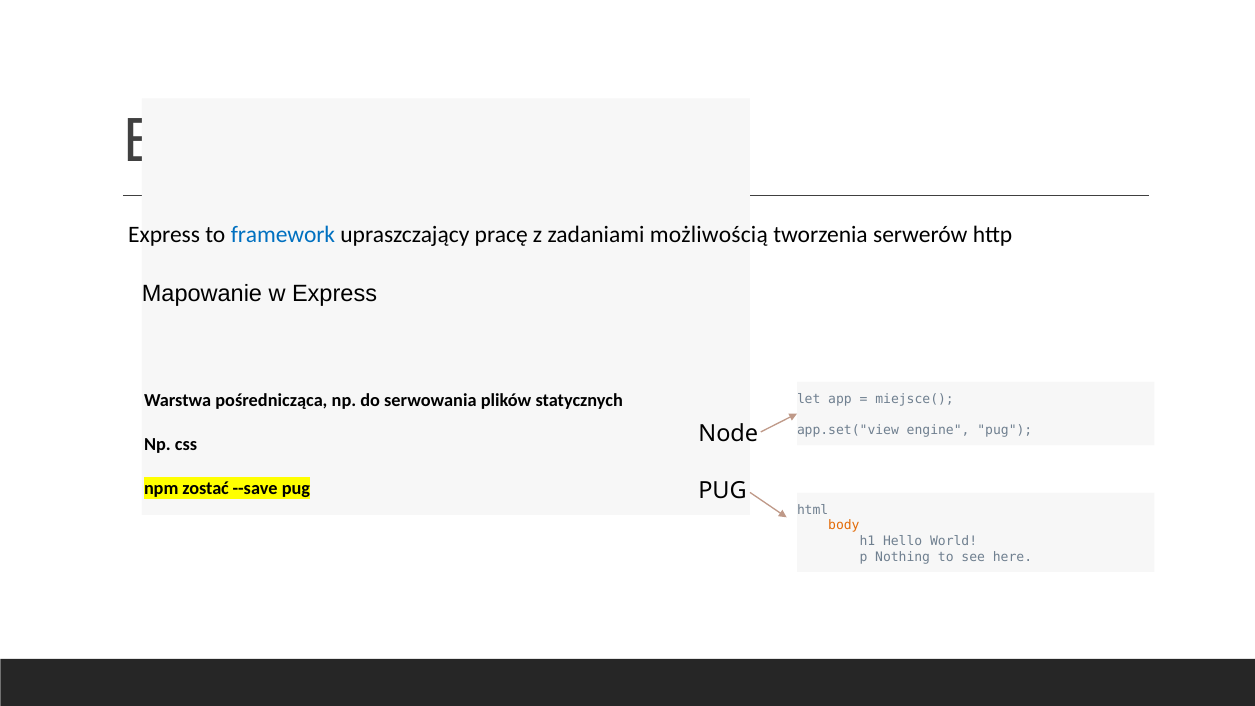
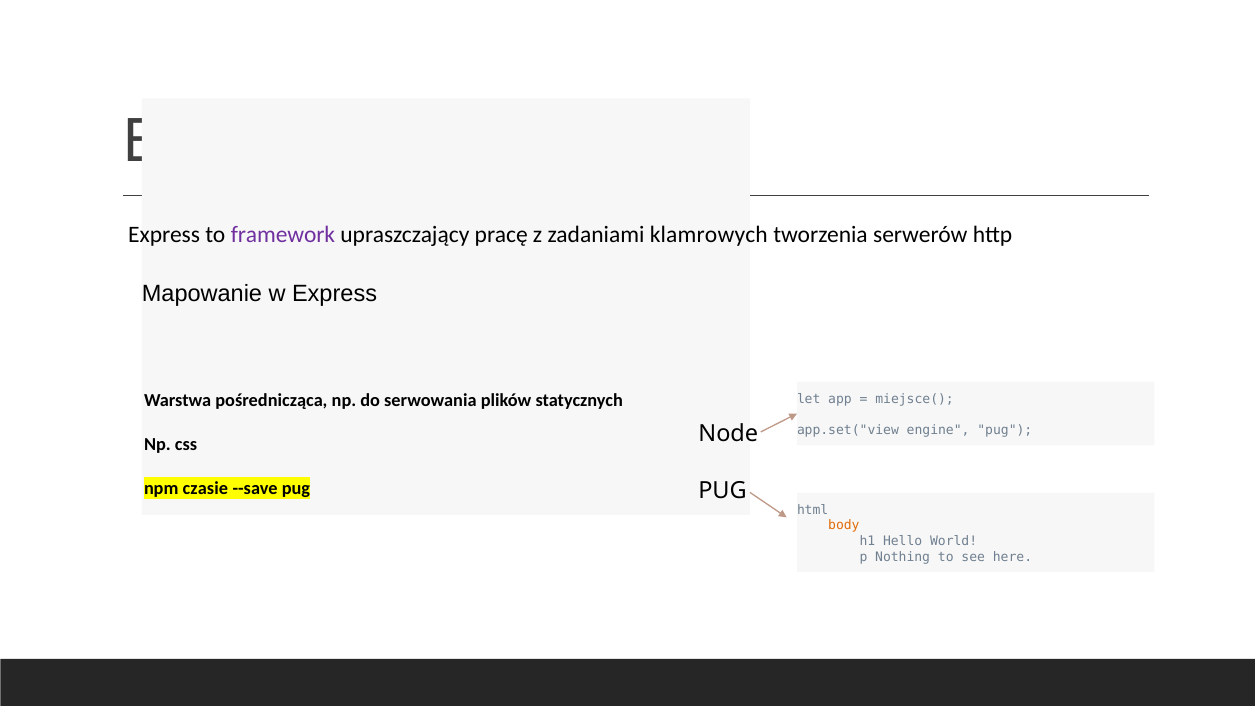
framework colour: blue -> purple (283, 235)
możliwością: możliwością -> klamrowych (709, 235)
zostać: zostać -> czasie (205, 488)
